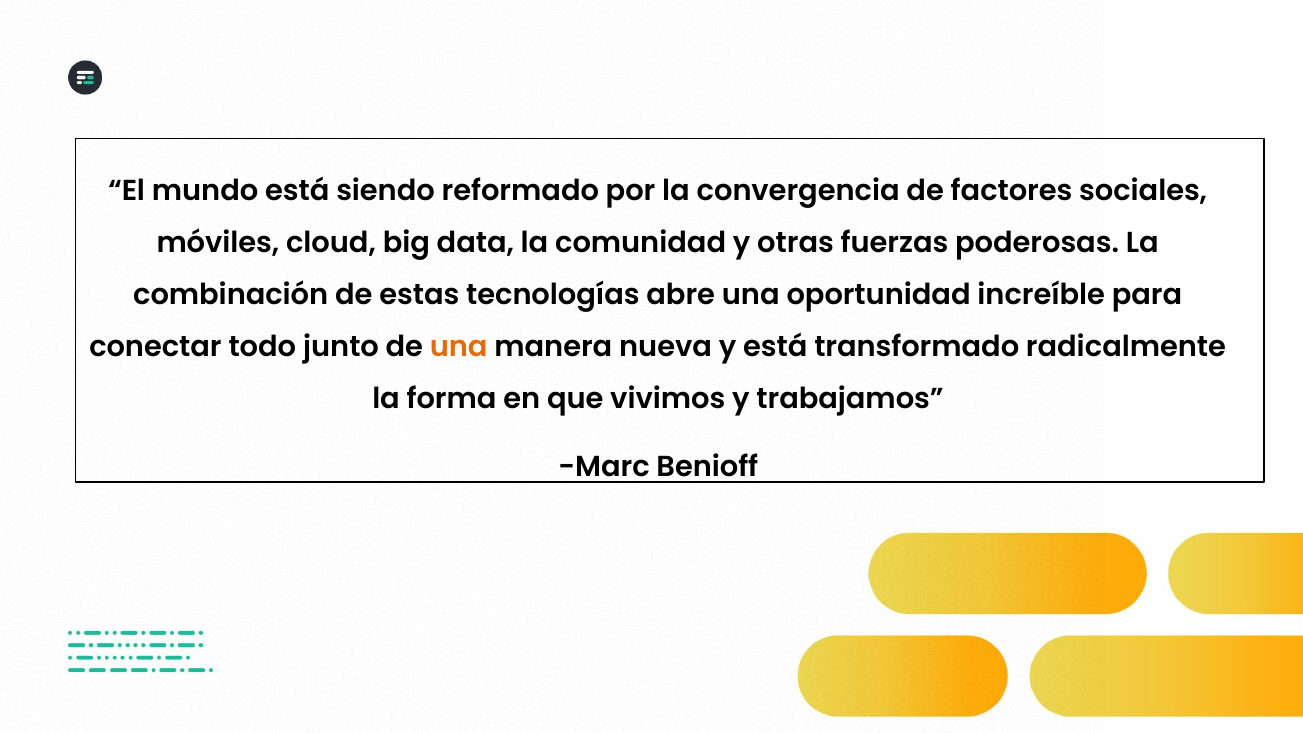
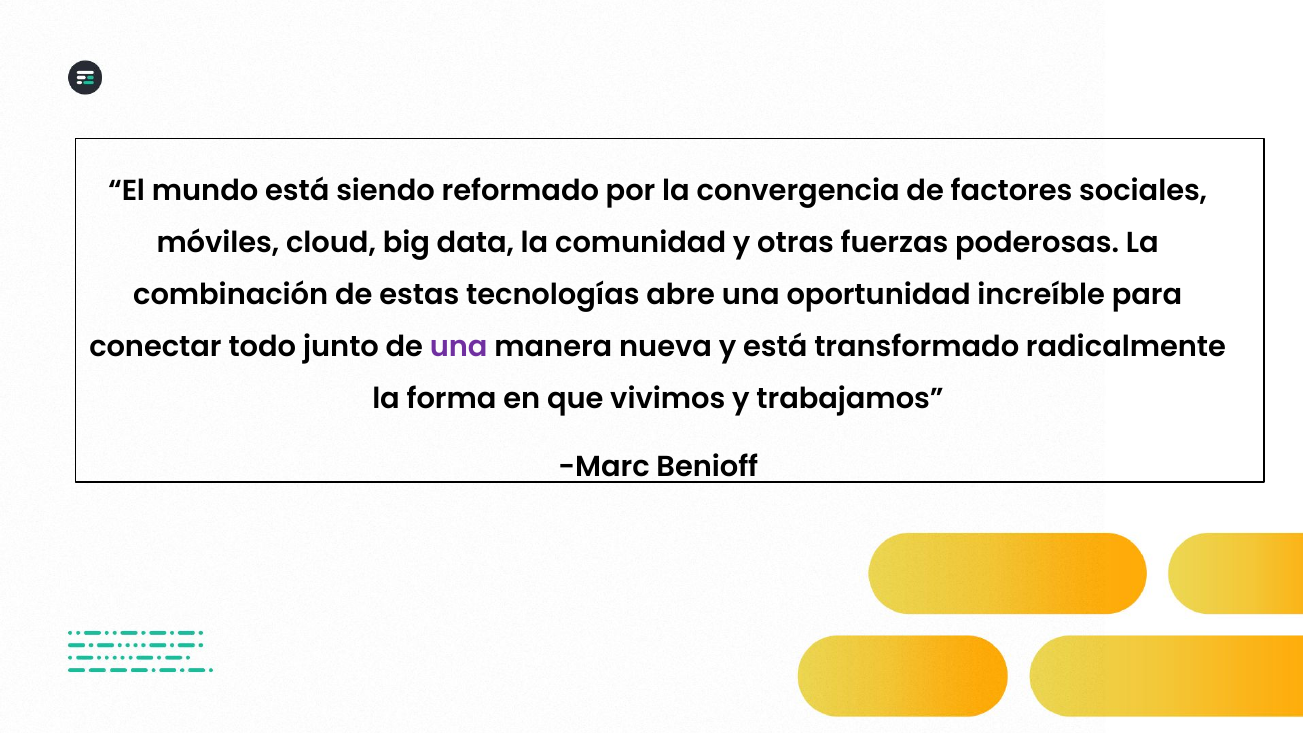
una colour: orange -> purple (459, 347)
